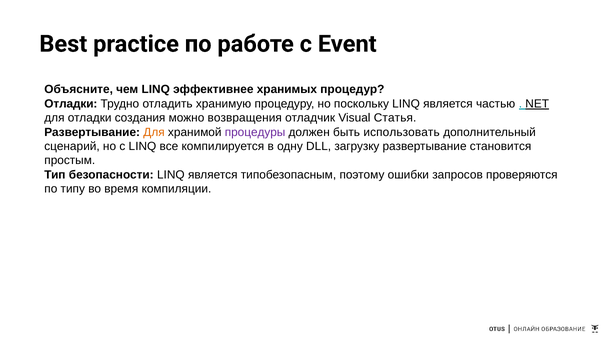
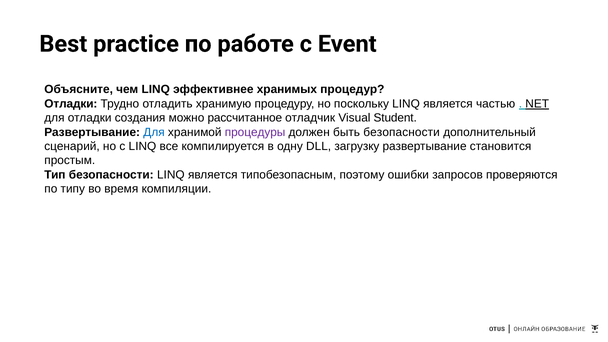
возвращения: возвращения -> рассчитанное (245, 118)
Статья: Статья -> Student (395, 118)
Для colour: orange -> blue (154, 132)
быть использовать: использовать -> безопасности (402, 132)
